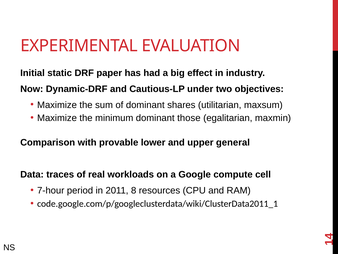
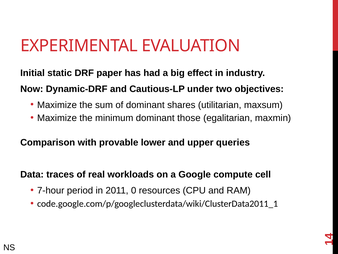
general: general -> queries (233, 142)
8: 8 -> 0 (134, 190)
